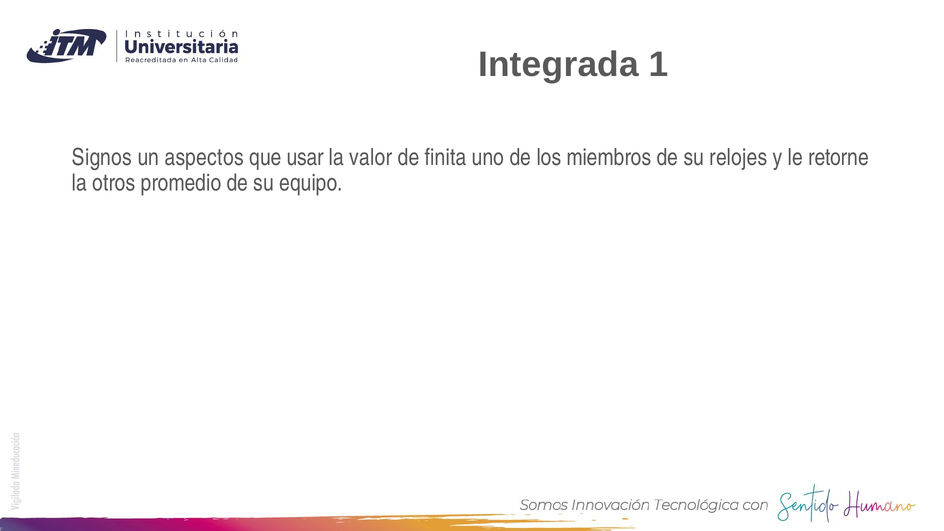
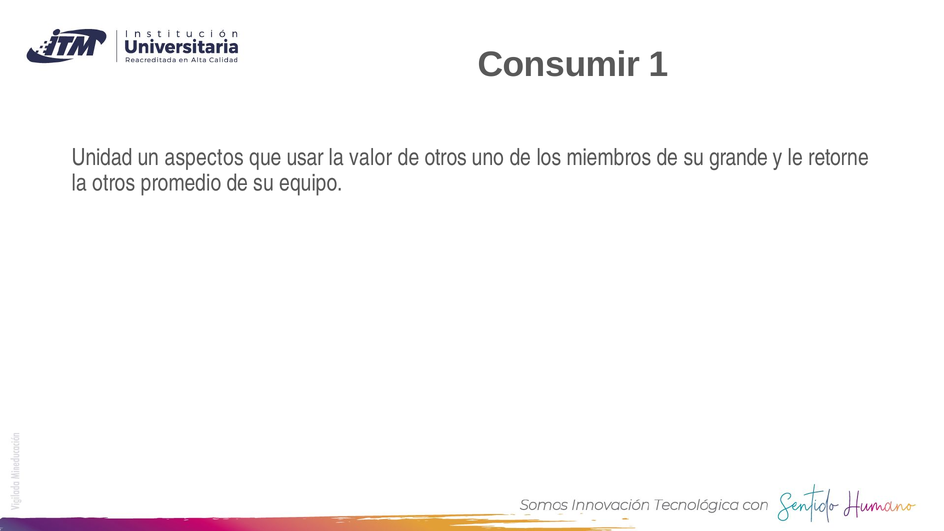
Integrada: Integrada -> Consumir (559, 64)
Signos: Signos -> Unidad (102, 157)
de finita: finita -> otros (446, 157)
relojes: relojes -> grande (739, 157)
